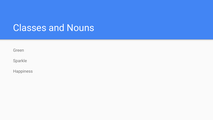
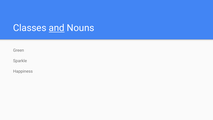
and underline: none -> present (57, 28)
